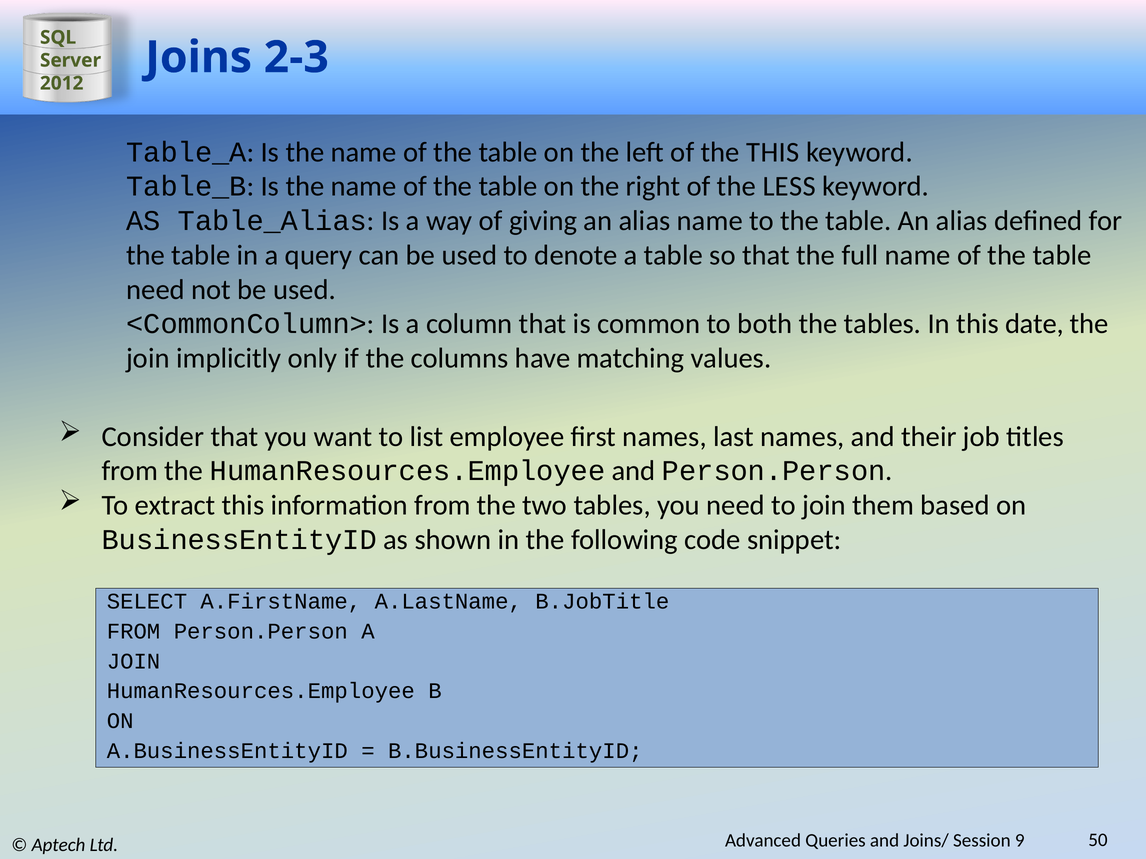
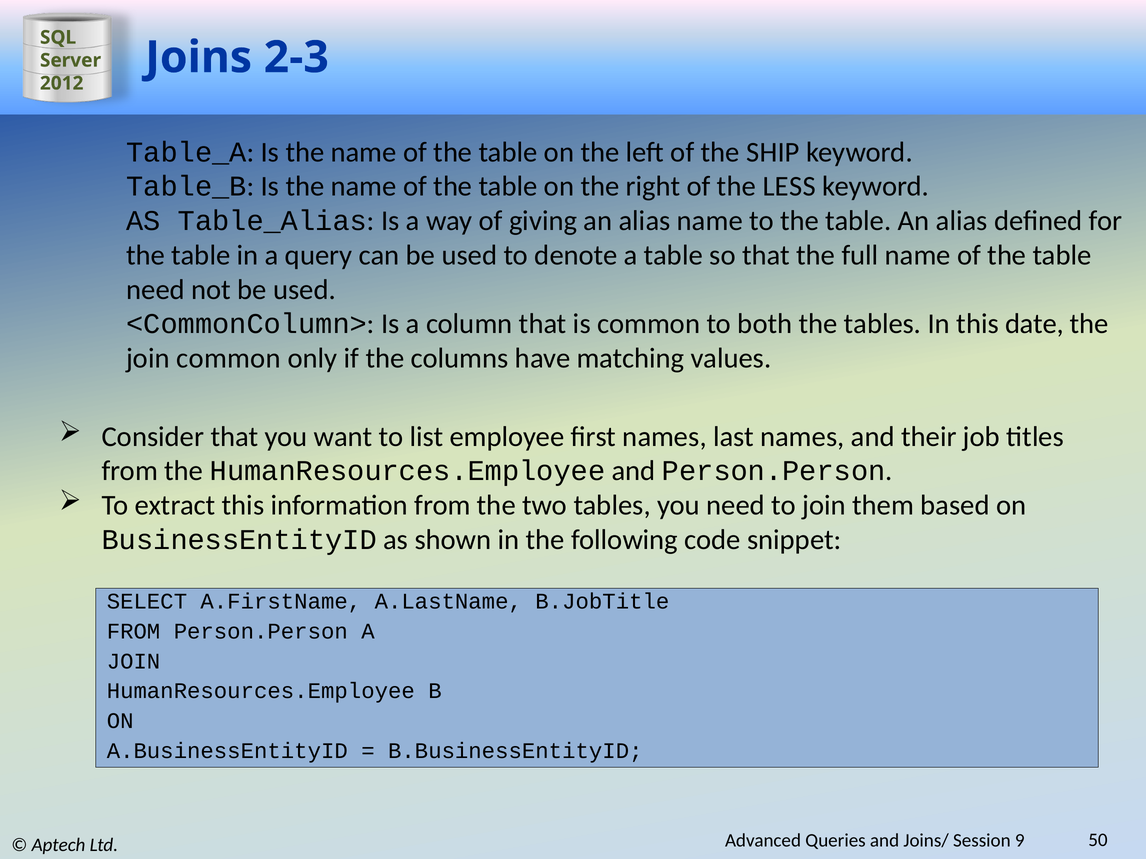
the THIS: THIS -> SHIP (773, 152)
join implicitly: implicitly -> common (229, 358)
